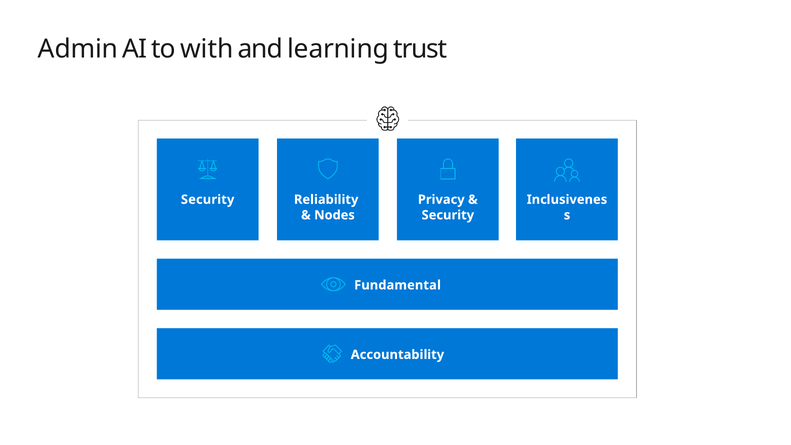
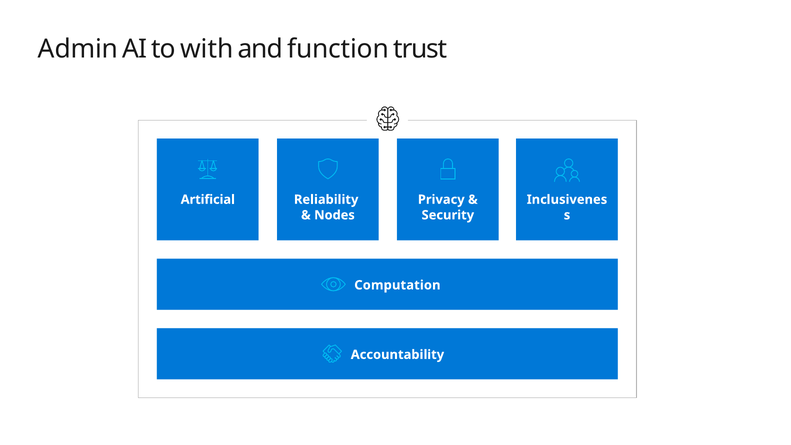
learning: learning -> function (338, 49)
Security: Security -> Artificial (208, 200)
Fundamental: Fundamental -> Computation (397, 285)
